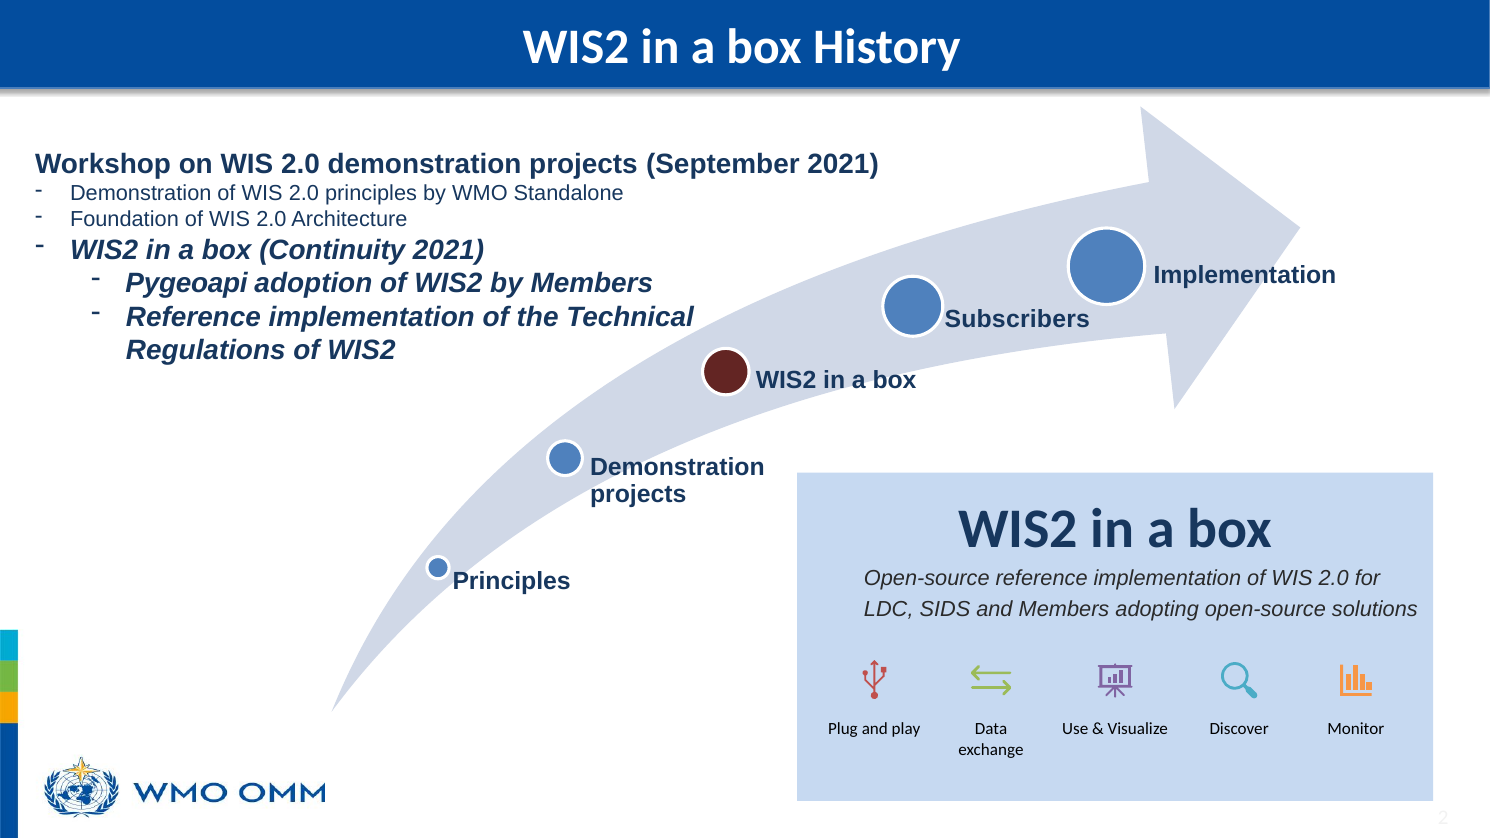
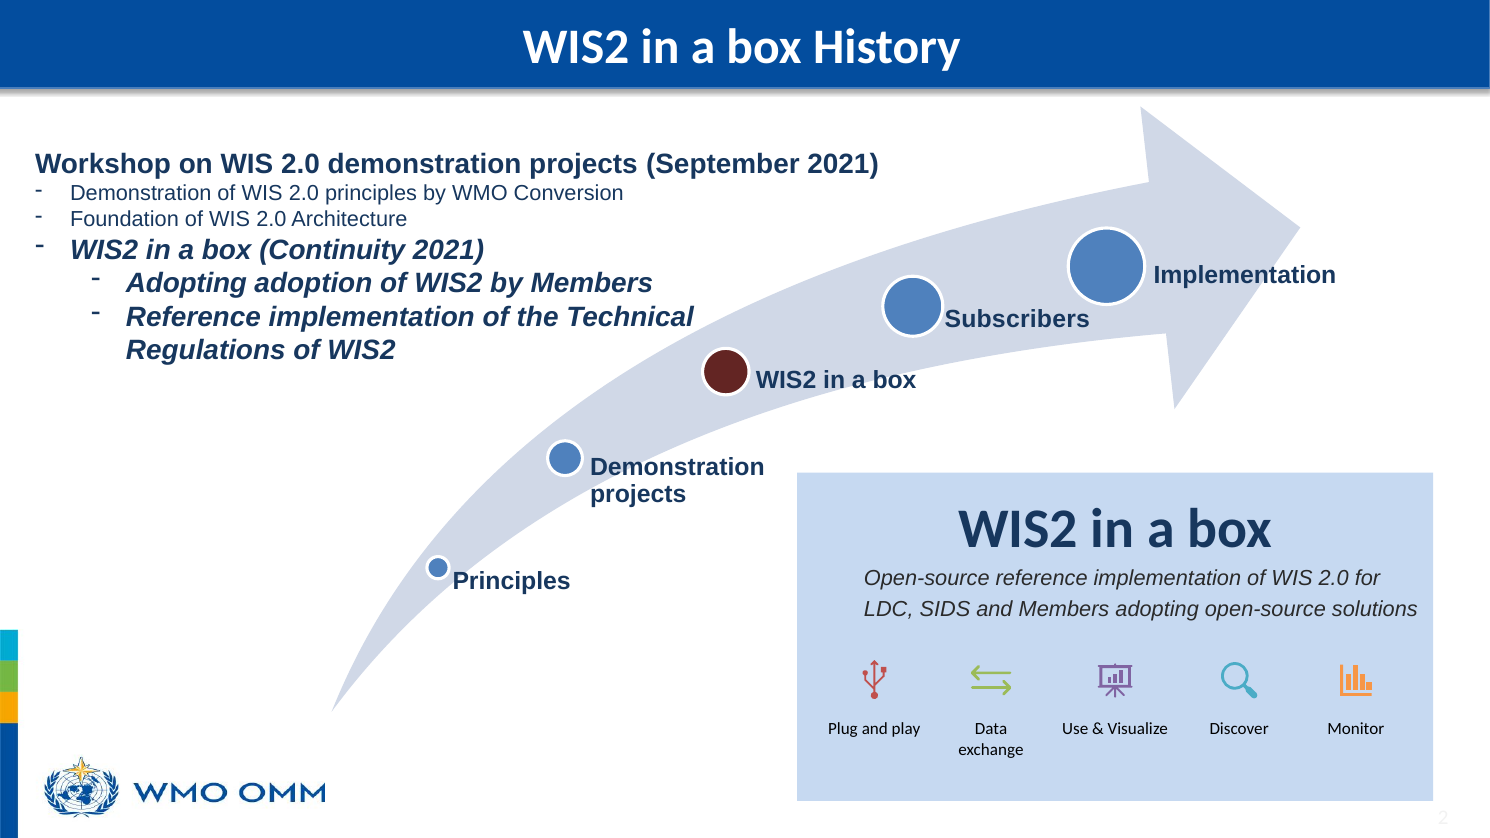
Standalone: Standalone -> Conversion (569, 194)
Pygeoapi: Pygeoapi -> Adopting (186, 283)
